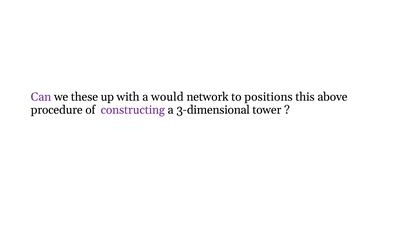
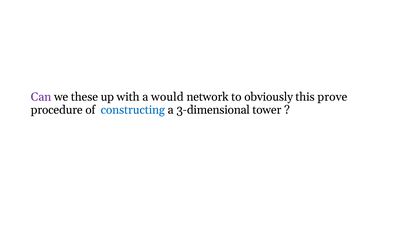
positions: positions -> obviously (269, 97)
above: above -> prove (332, 97)
constructing colour: purple -> blue (133, 110)
